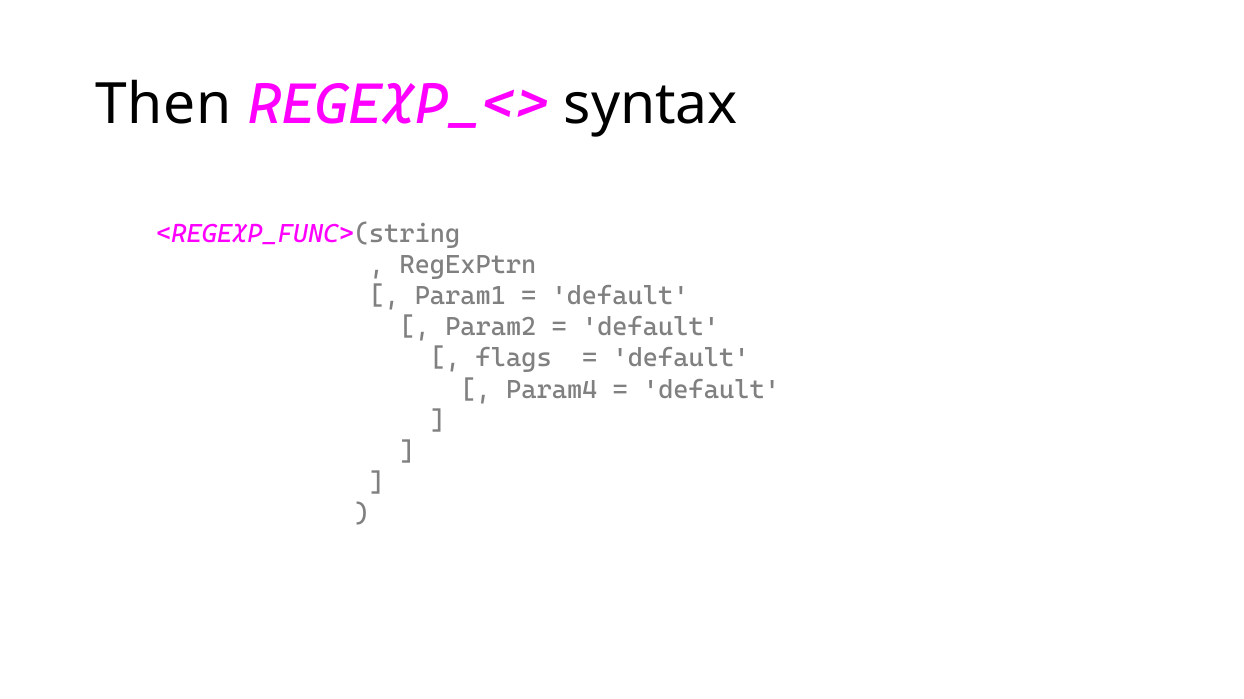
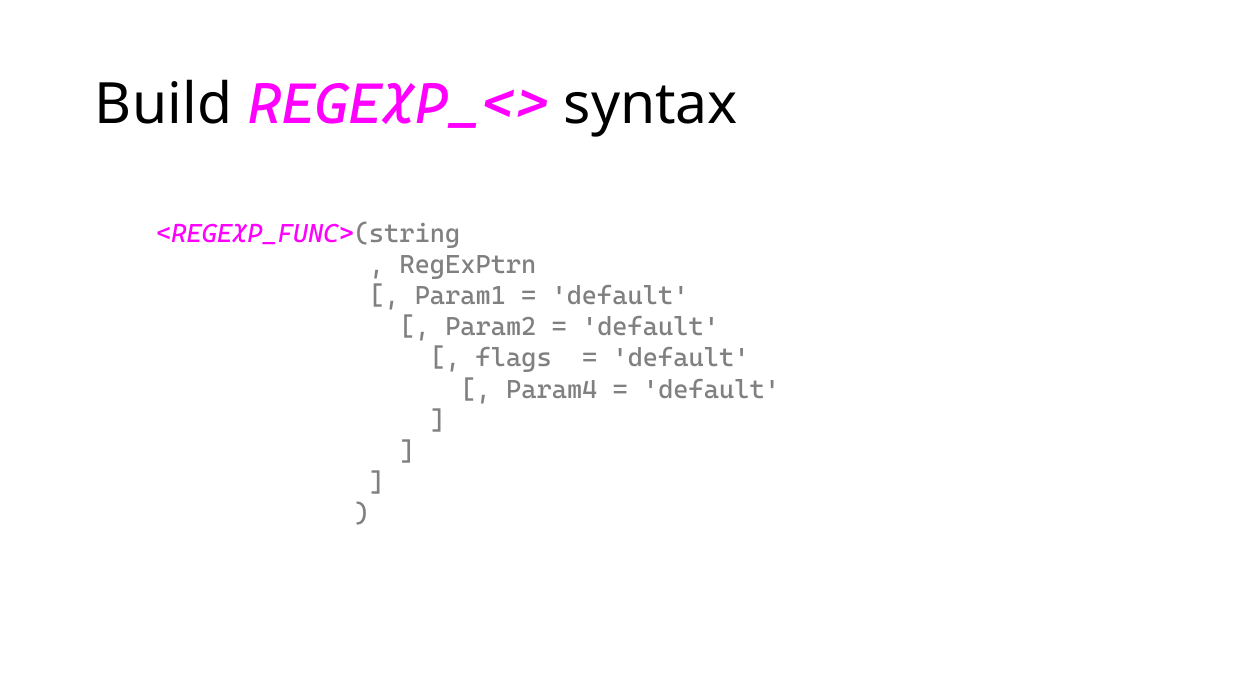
Then: Then -> Build (164, 104)
